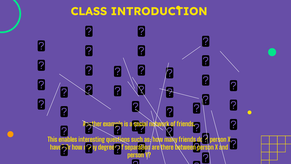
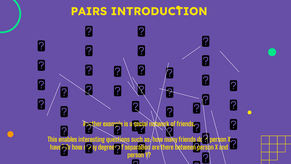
CLASS: CLASS -> PAIRS (89, 11)
